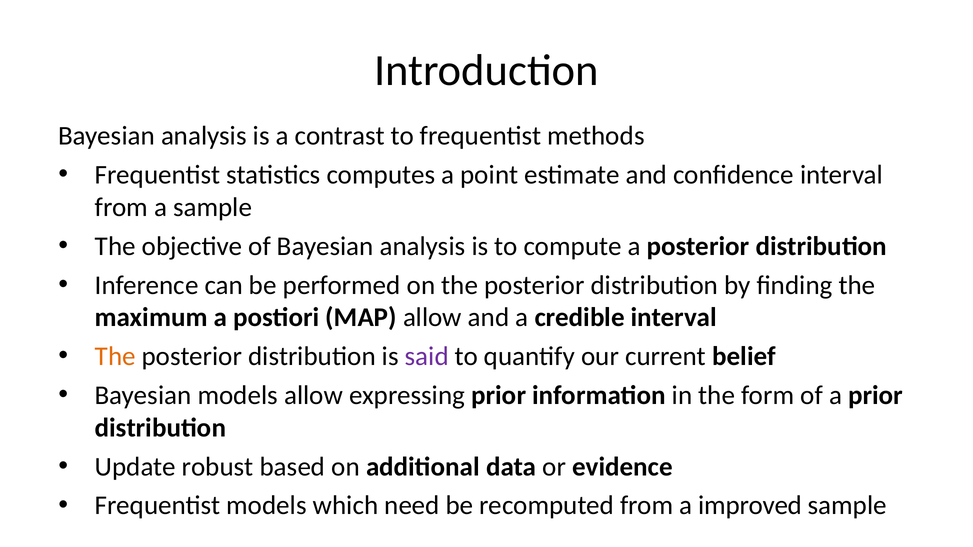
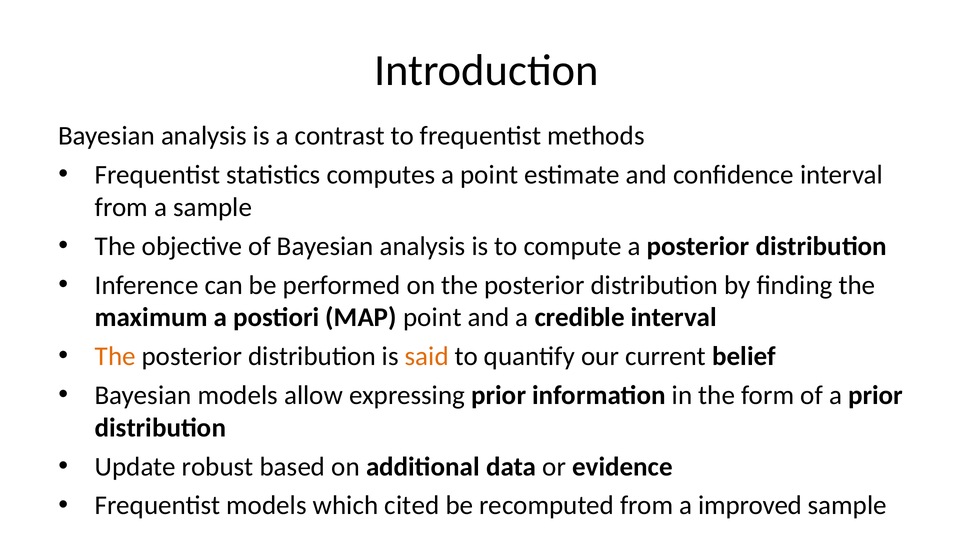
MAP allow: allow -> point (432, 318)
said colour: purple -> orange (427, 357)
need: need -> cited (412, 506)
